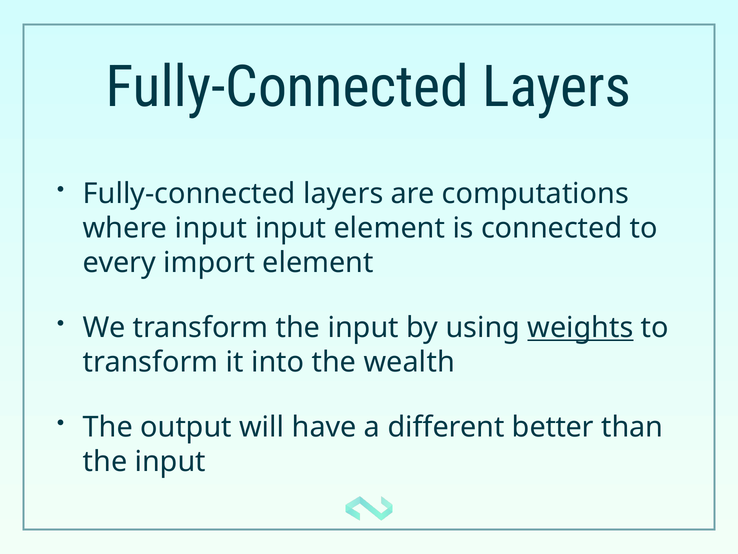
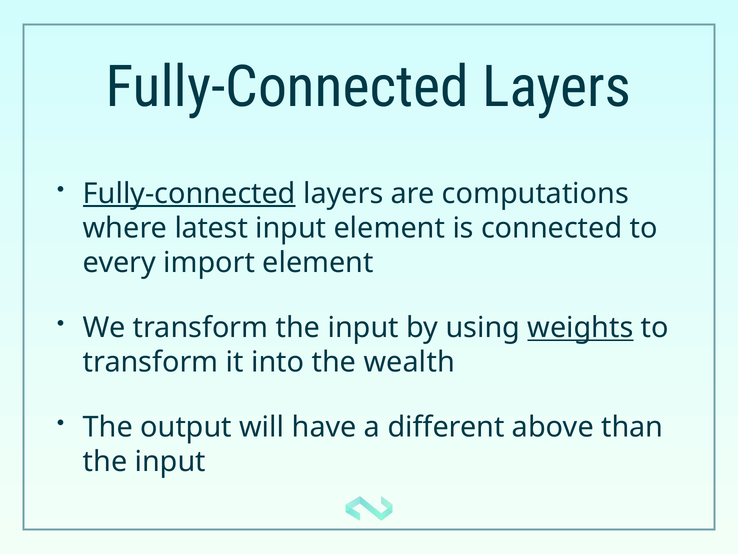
Fully-connected underline: none -> present (189, 193)
where input: input -> latest (211, 228)
better: better -> above (553, 427)
